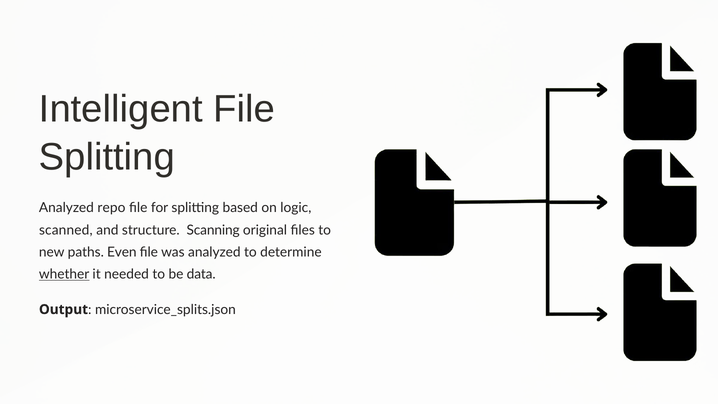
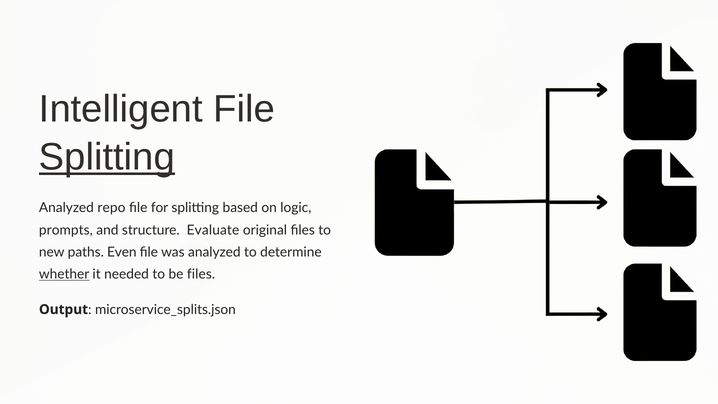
Splitting underline: none -> present (107, 157)
scanned: scanned -> prompts (66, 230)
Scanning: Scanning -> Evaluate (213, 230)
be data: data -> files (201, 274)
